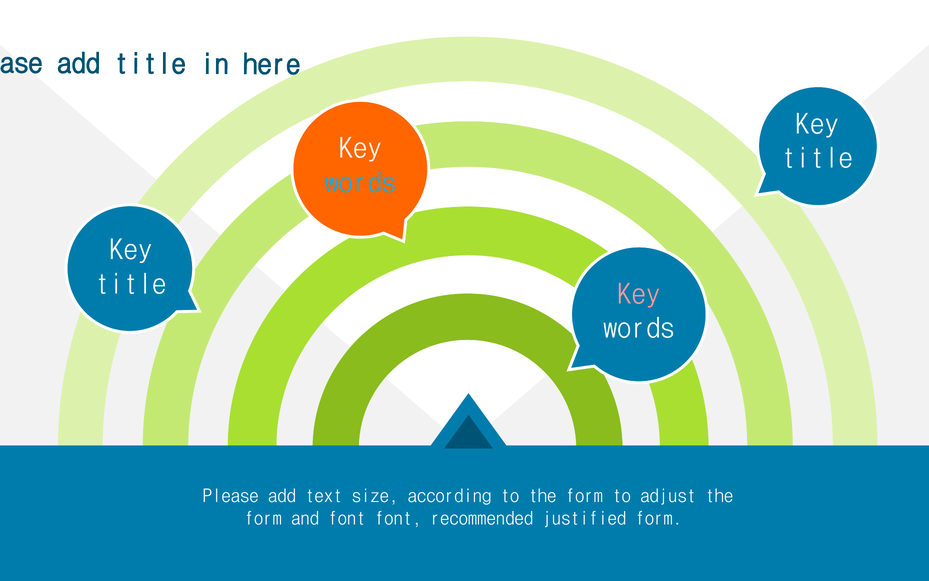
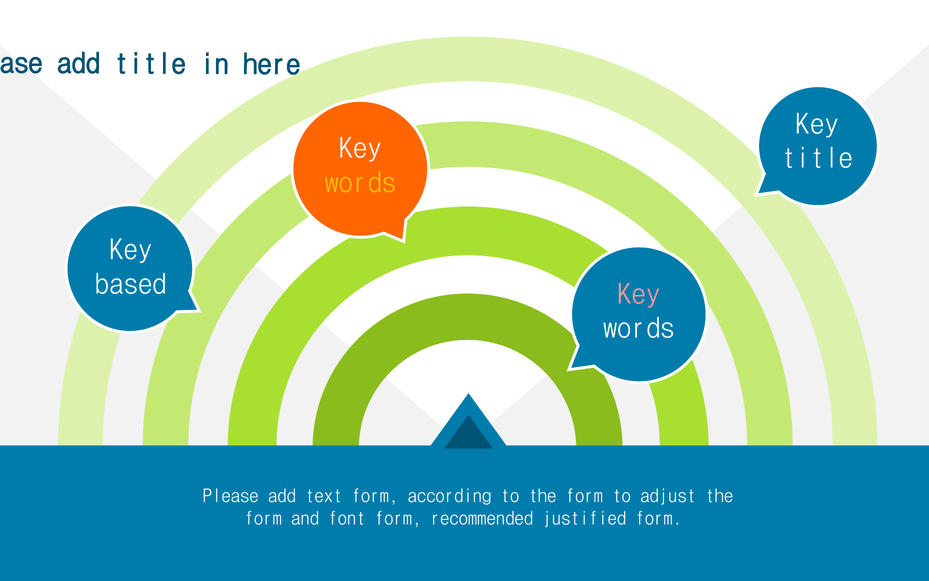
words colour: light blue -> yellow (360, 183)
title: title -> based (131, 284)
text size: size -> form (375, 496)
font font: font -> form (398, 518)
